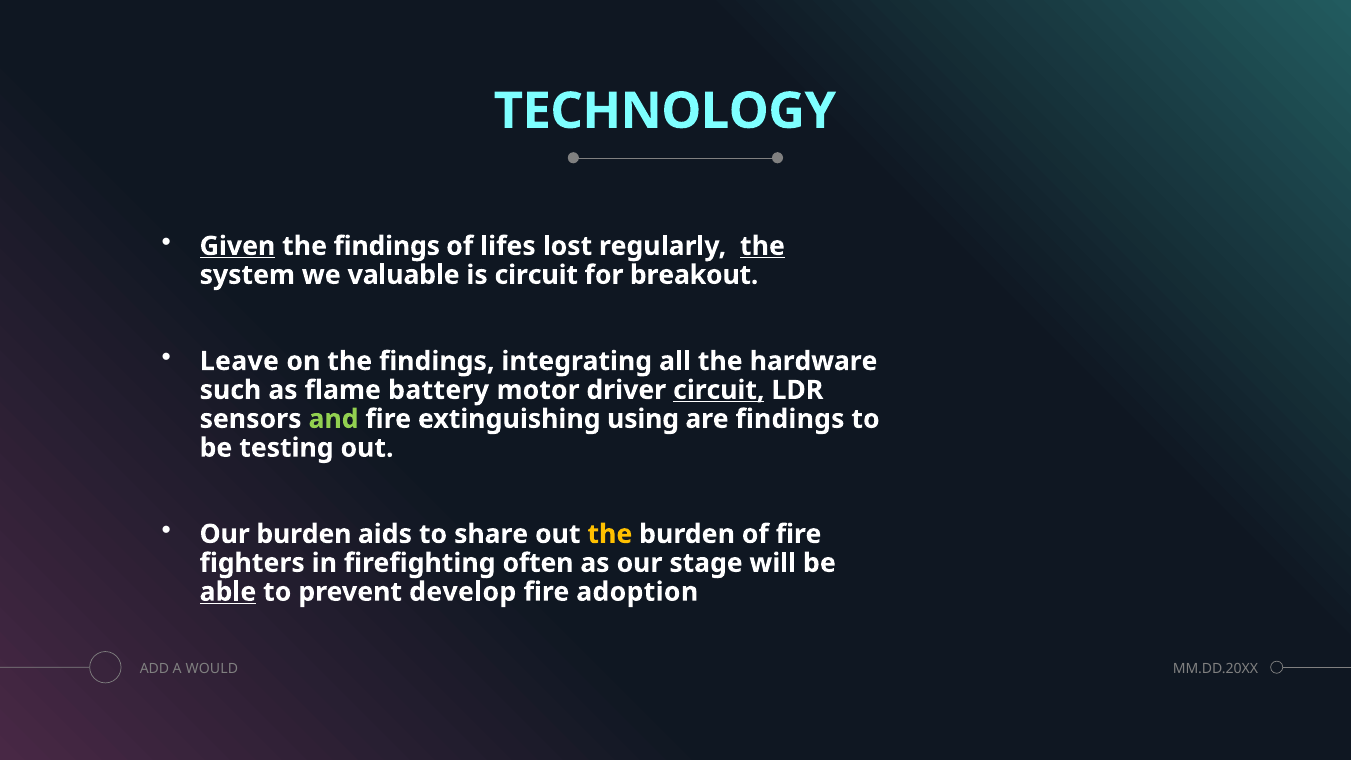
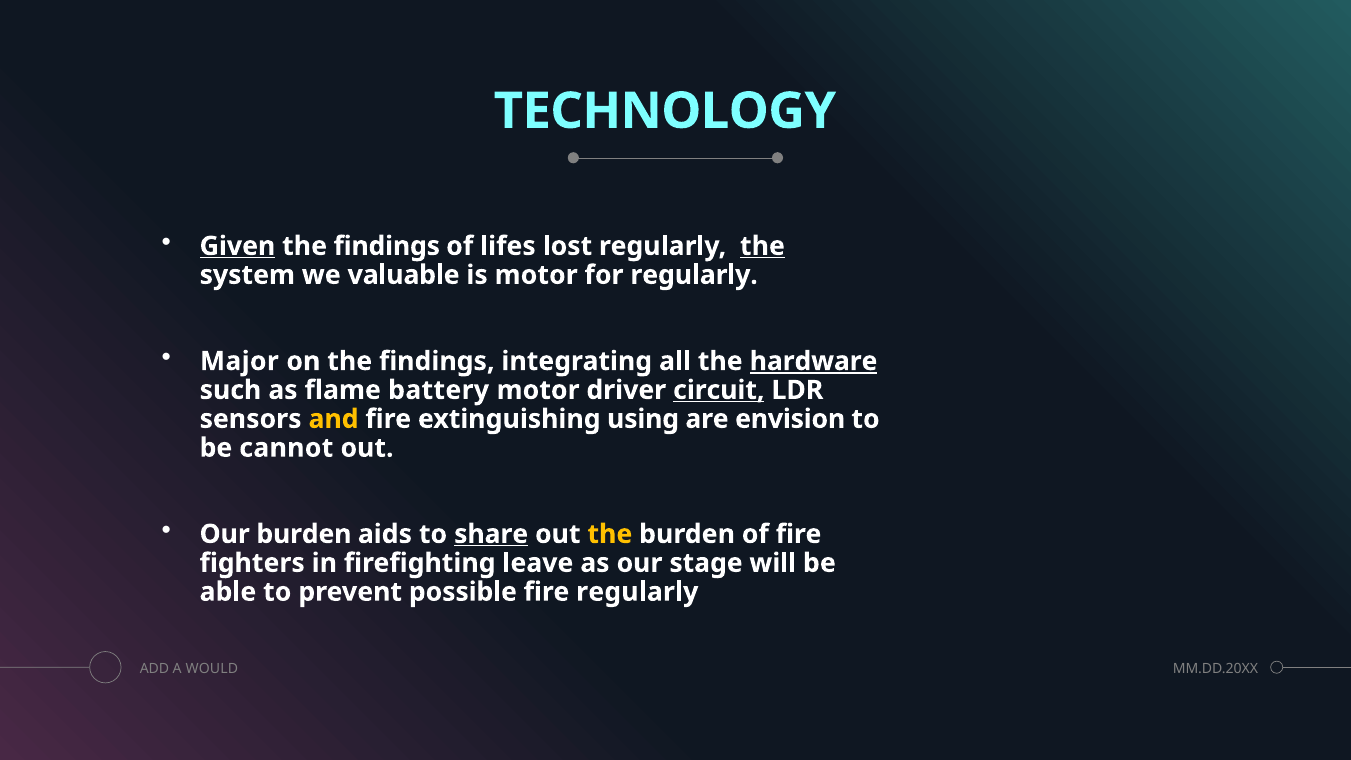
is circuit: circuit -> motor (536, 275)
for breakout: breakout -> regularly (694, 275)
Leave: Leave -> Major (239, 361)
hardware underline: none -> present (814, 361)
and colour: light green -> yellow (334, 419)
are findings: findings -> envision (790, 419)
testing: testing -> cannot (286, 448)
share underline: none -> present (491, 534)
often: often -> leave (538, 563)
able underline: present -> none (228, 592)
develop: develop -> possible (463, 592)
fire adoption: adoption -> regularly (637, 592)
